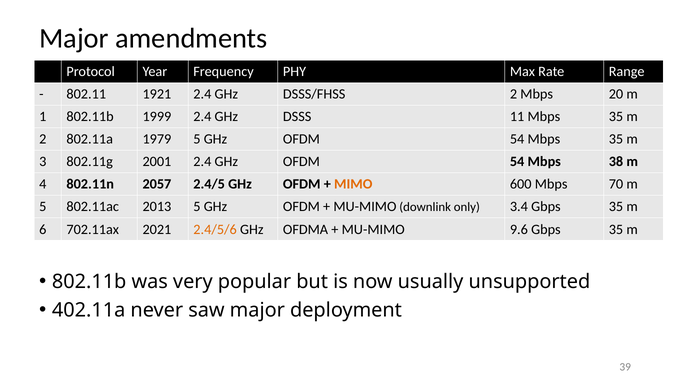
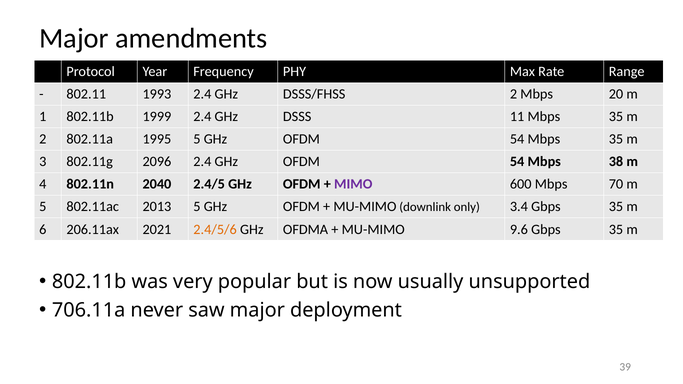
1921: 1921 -> 1993 (157, 94)
1979: 1979 -> 1995 (157, 139)
2001: 2001 -> 2096 (157, 162)
2057: 2057 -> 2040 (157, 184)
MIMO colour: orange -> purple (353, 184)
702.11ax: 702.11ax -> 206.11ax (93, 229)
402.11a: 402.11a -> 706.11a (89, 310)
